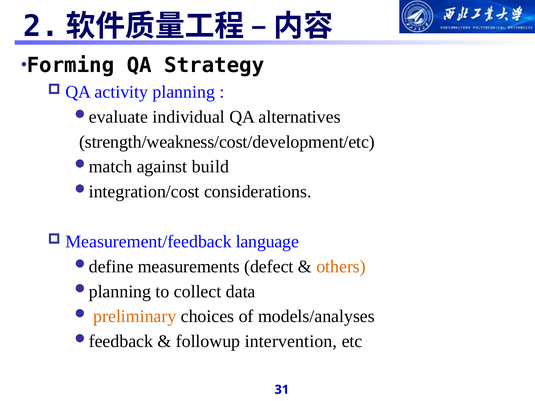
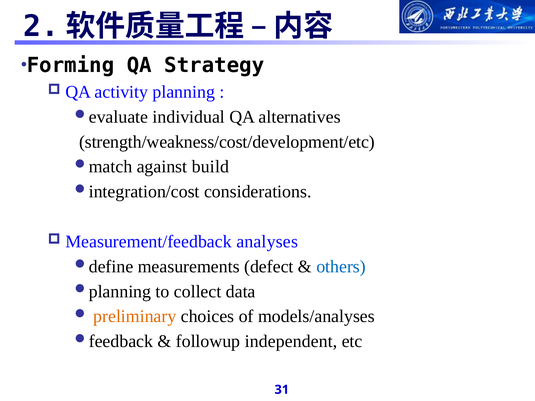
language: language -> analyses (267, 242)
others colour: orange -> blue (341, 267)
intervention: intervention -> independent (291, 342)
